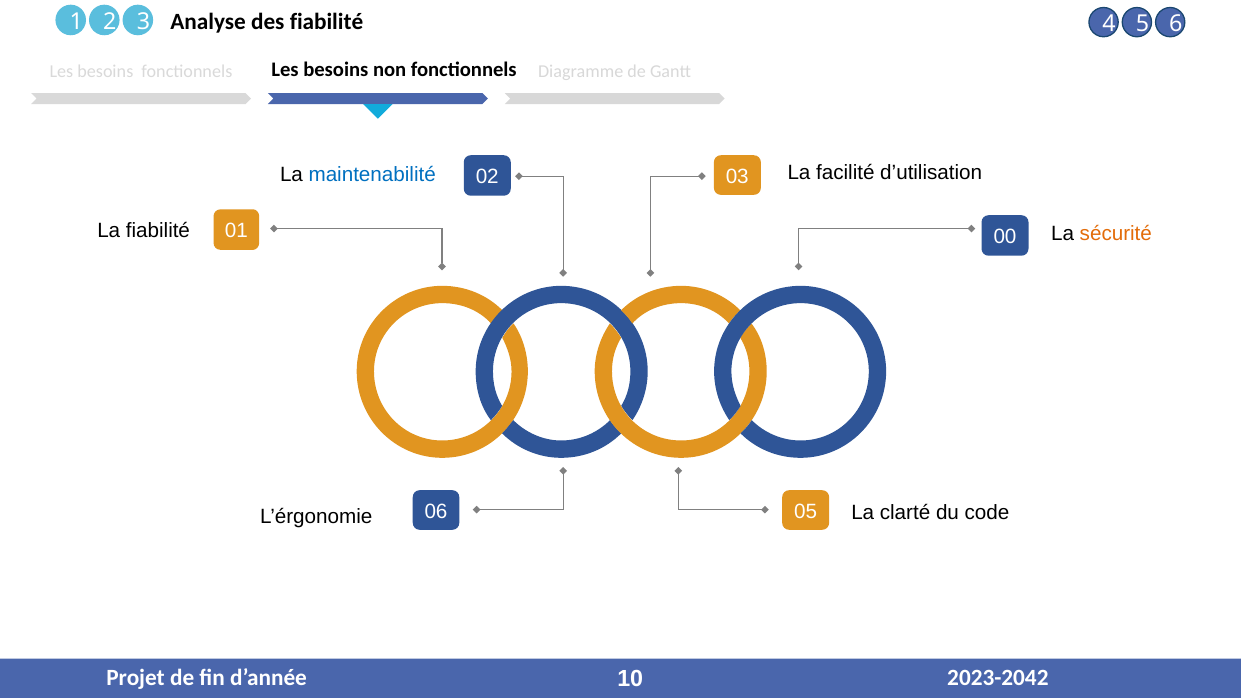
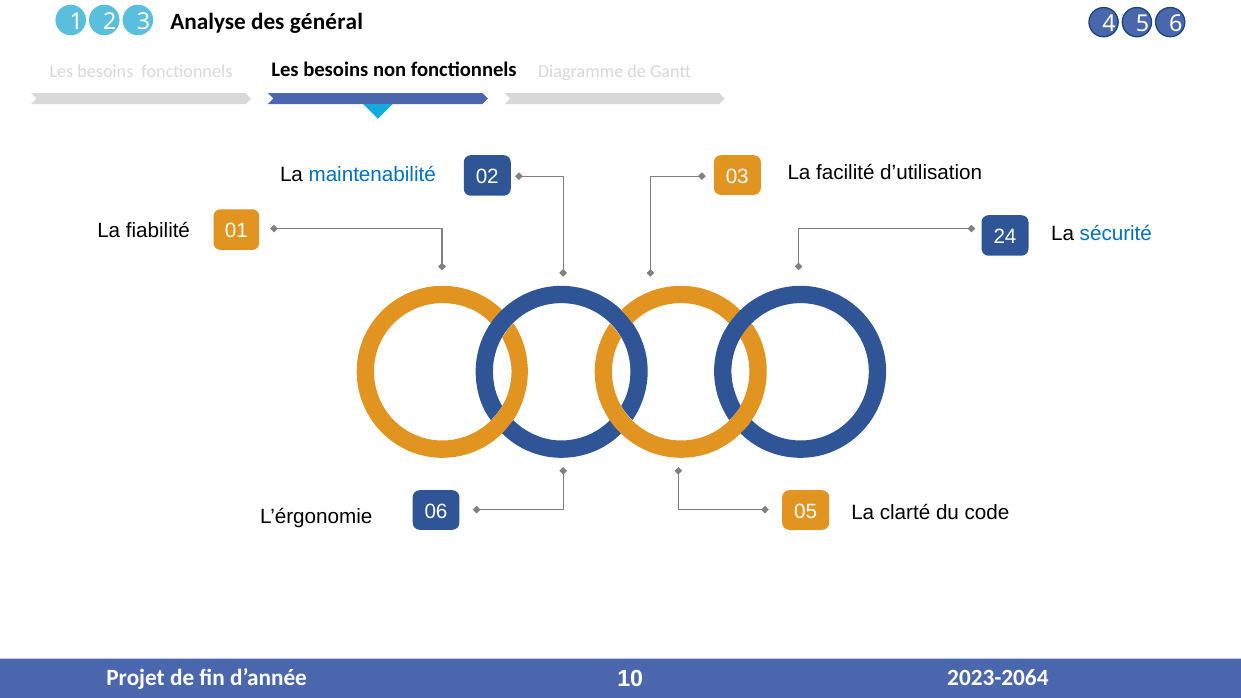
des fiabilité: fiabilité -> général (326, 22)
00: 00 -> 24 (1005, 237)
sécurité colour: orange -> blue (1116, 233)
2023-2042: 2023-2042 -> 2023-2064 (998, 678)
